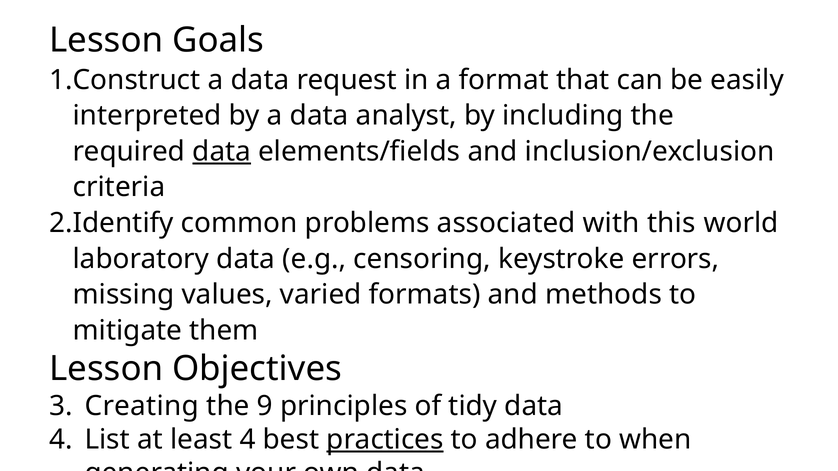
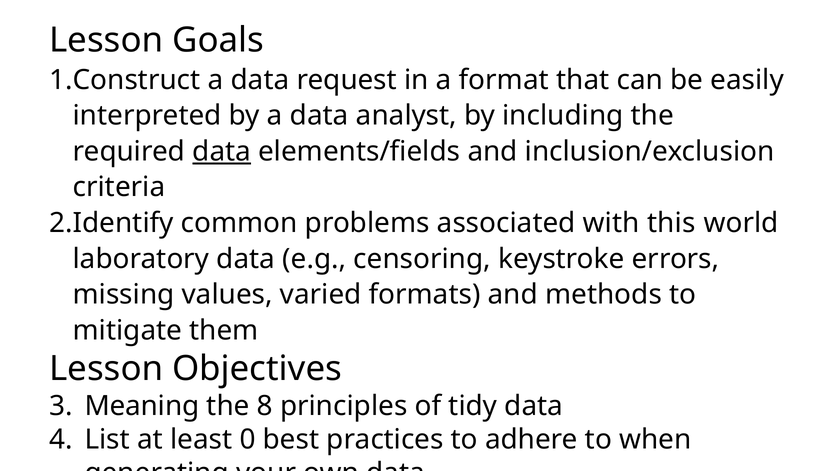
Creating: Creating -> Meaning (142, 406)
9: 9 -> 8 (265, 406)
least 4: 4 -> 0 (248, 440)
practices underline: present -> none (385, 440)
